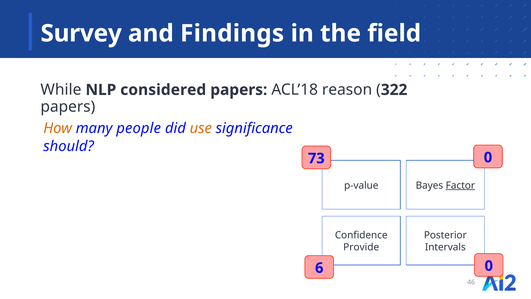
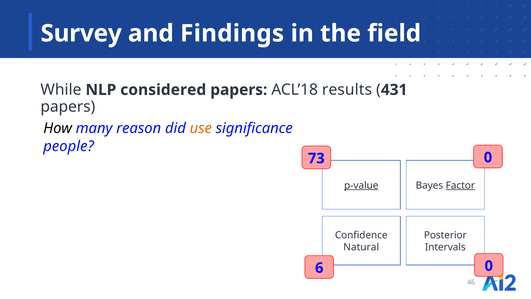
reason: reason -> results (347, 90)
322: 322 -> 431 (394, 90)
How colour: orange -> black (58, 128)
people: people -> reason (139, 128)
should: should -> people (69, 146)
p-value underline: none -> present (361, 185)
Provide: Provide -> Natural (361, 247)
